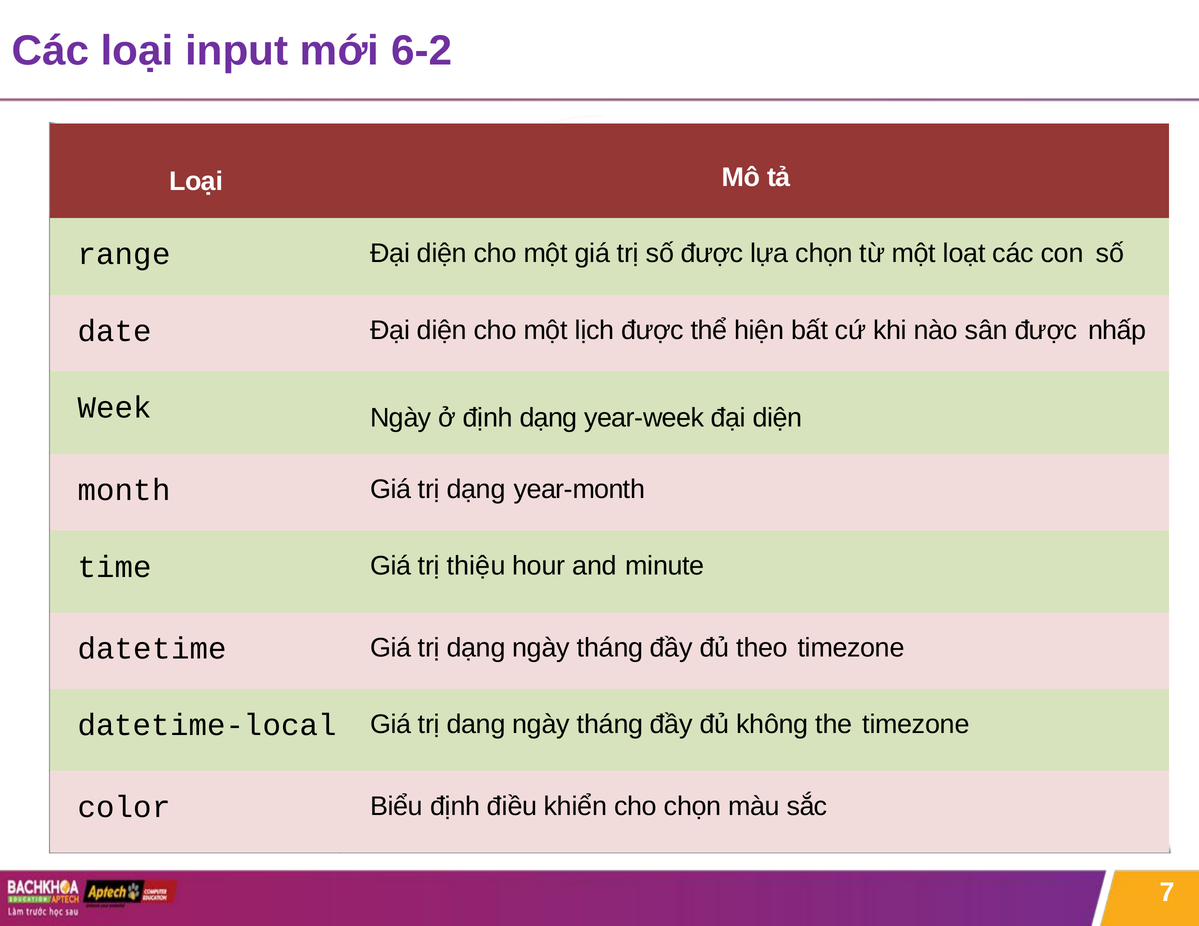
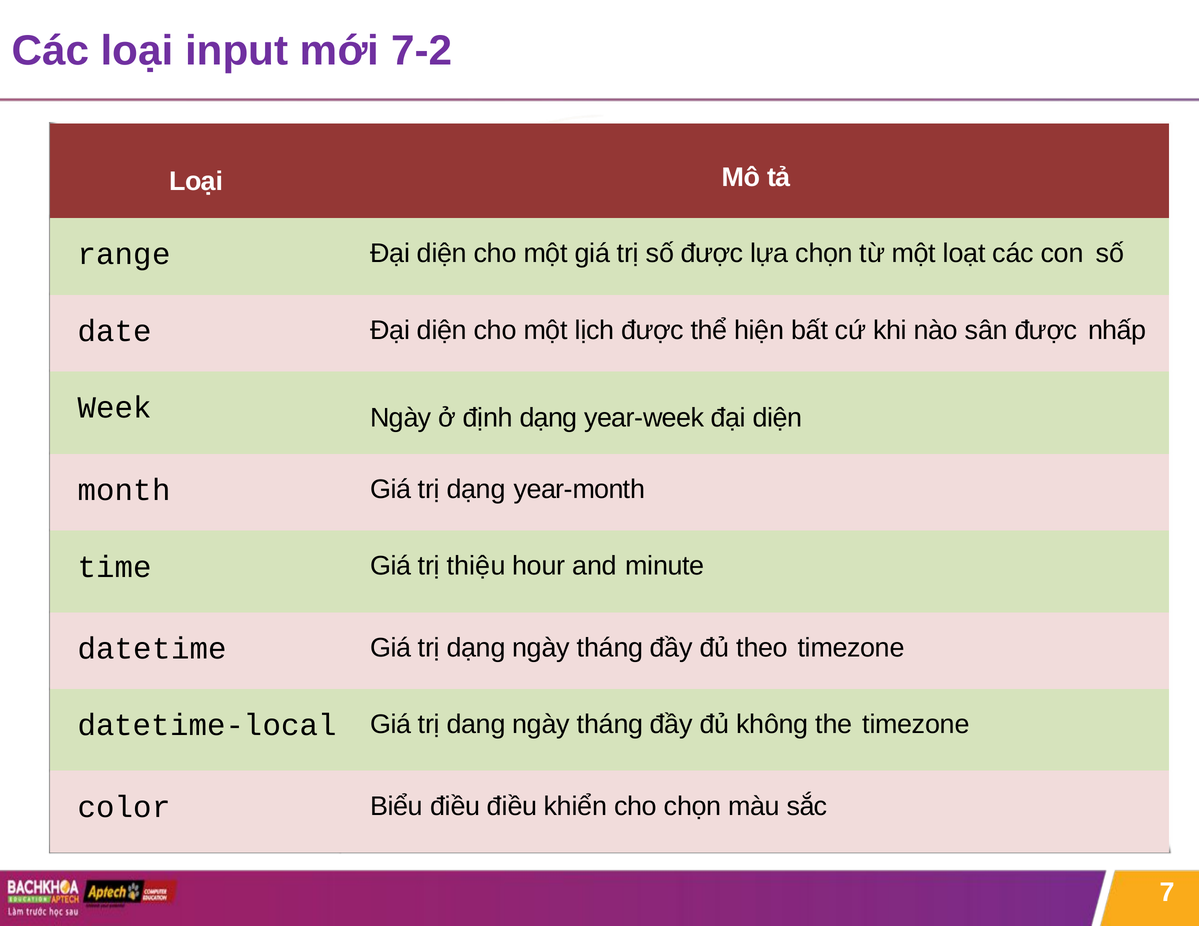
6-2: 6-2 -> 7-2 (422, 51)
Biểu định: định -> điều (455, 807)
